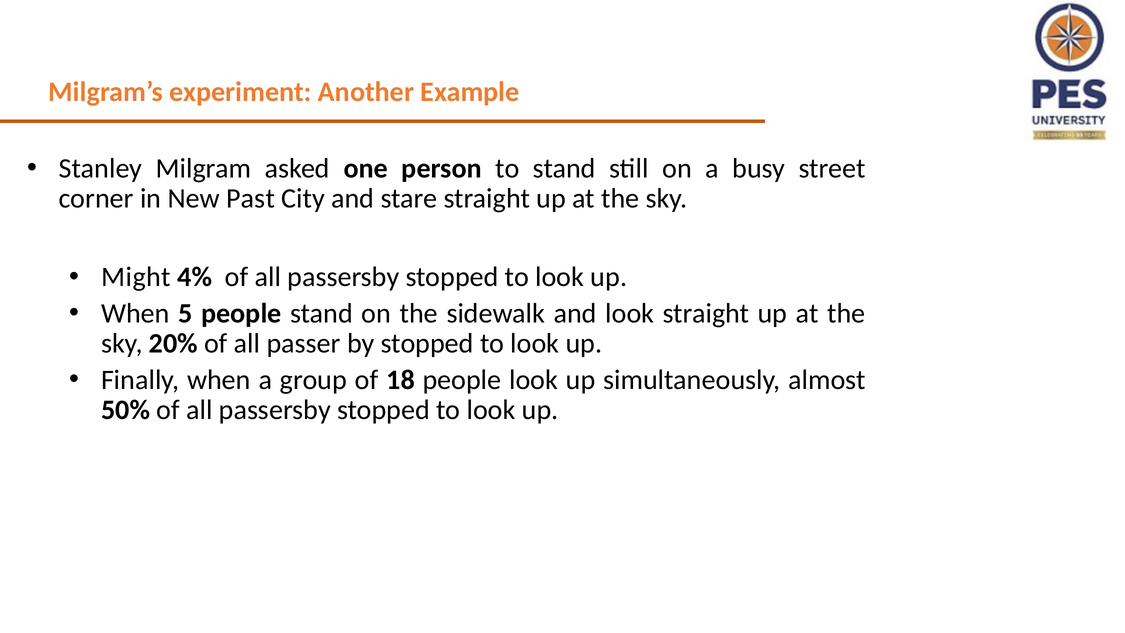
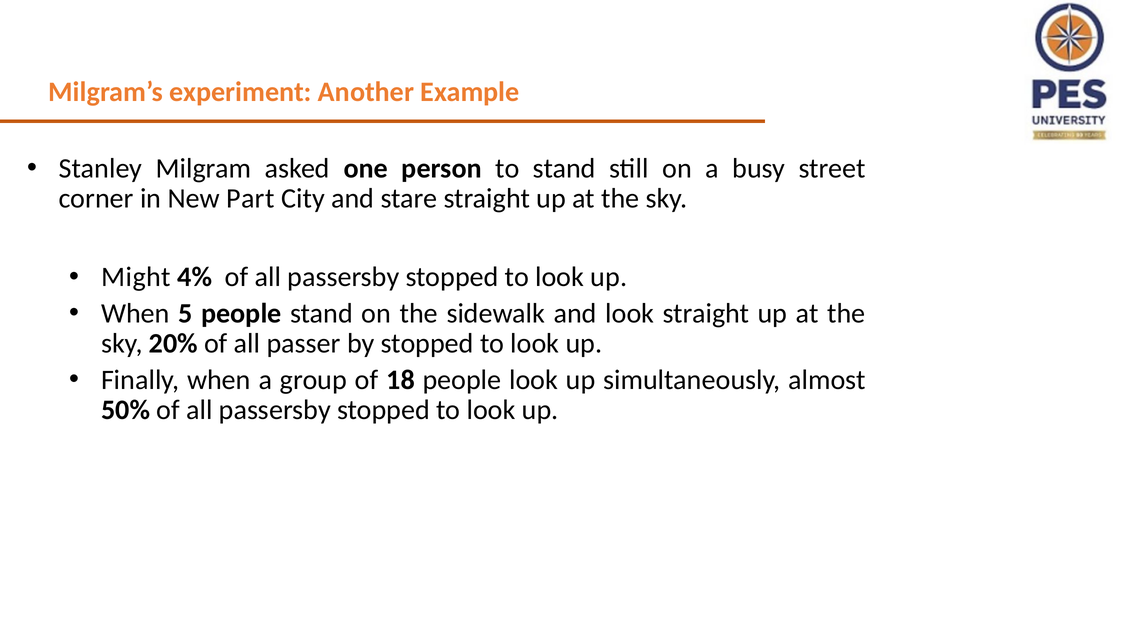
Past: Past -> Part (250, 199)
